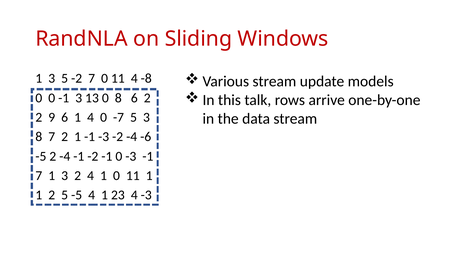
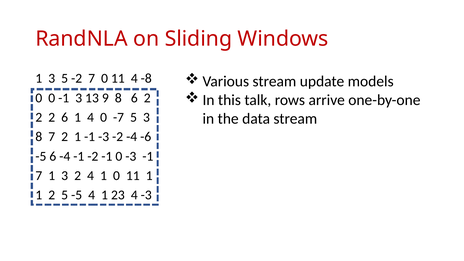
13 0: 0 -> 9 (105, 98)
9: 9 -> 2 (52, 117)
-5 2: 2 -> 6 (53, 156)
